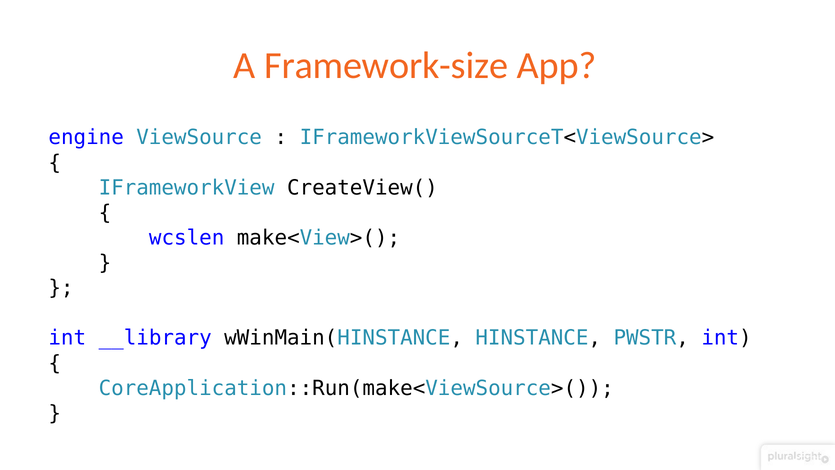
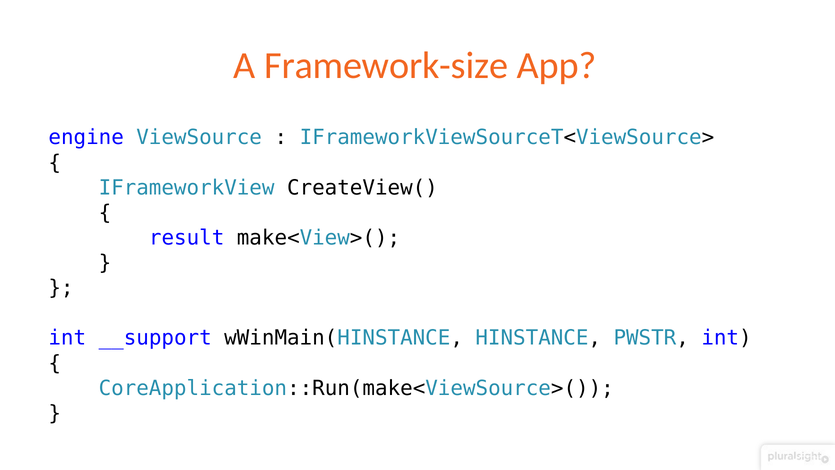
wcslen: wcslen -> result (187, 238)
__library: __library -> __support (155, 338)
